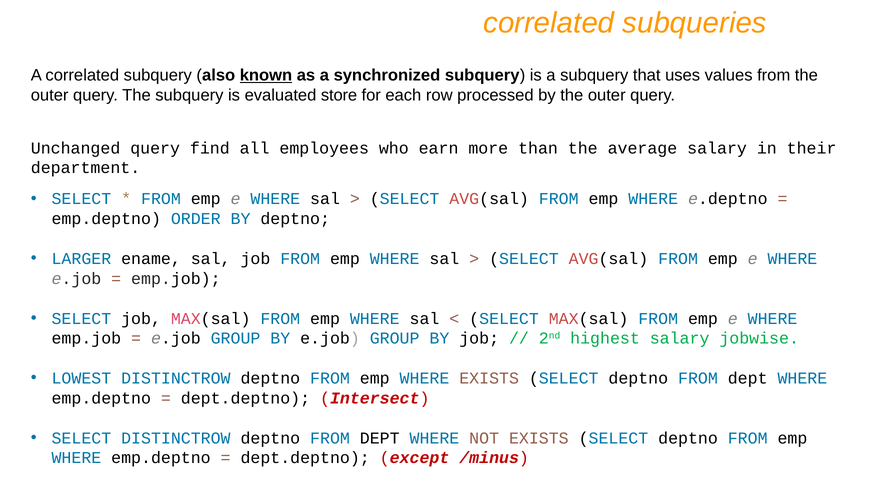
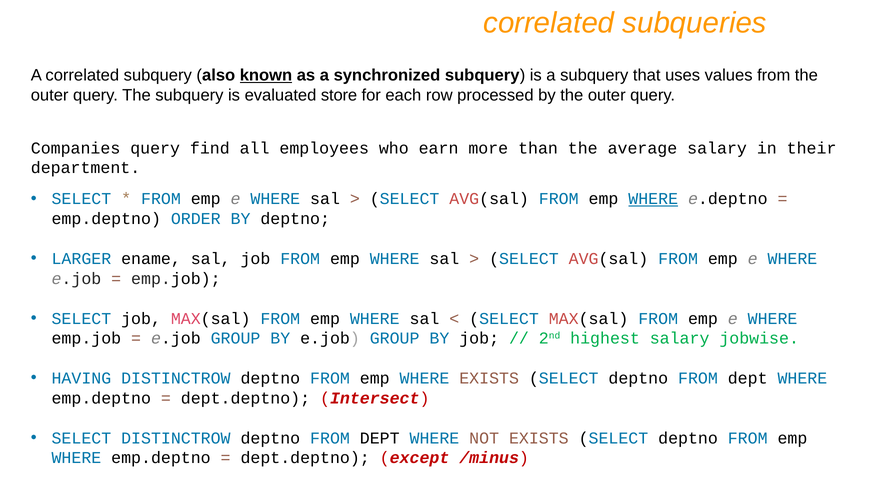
Unchanged: Unchanged -> Companies (76, 148)
WHERE underline: none -> present (653, 199)
LOWEST: LOWEST -> HAVING (81, 378)
